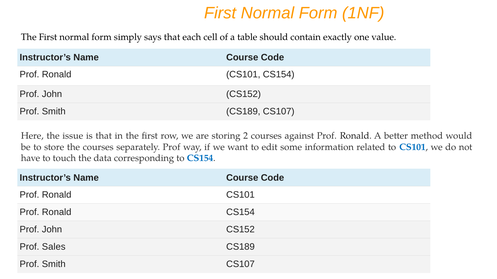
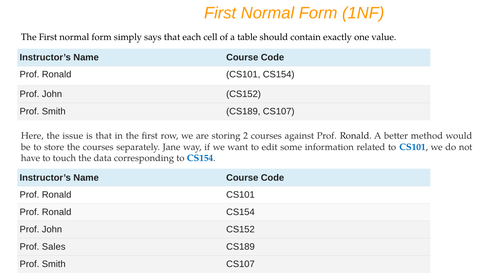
separately Prof: Prof -> Jane (172, 147)
